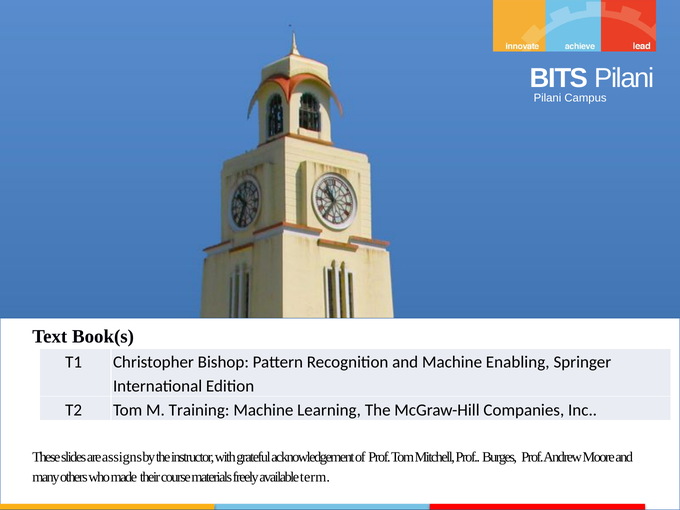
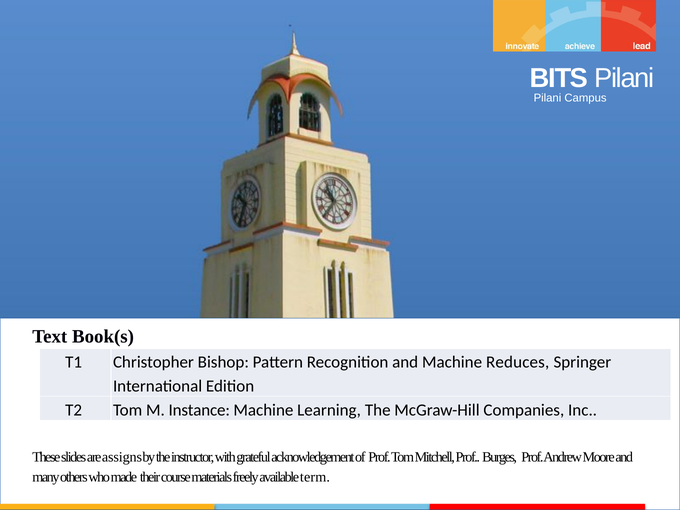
Enabling: Enabling -> Reduces (518, 362)
Training: Training -> Instance (199, 410)
